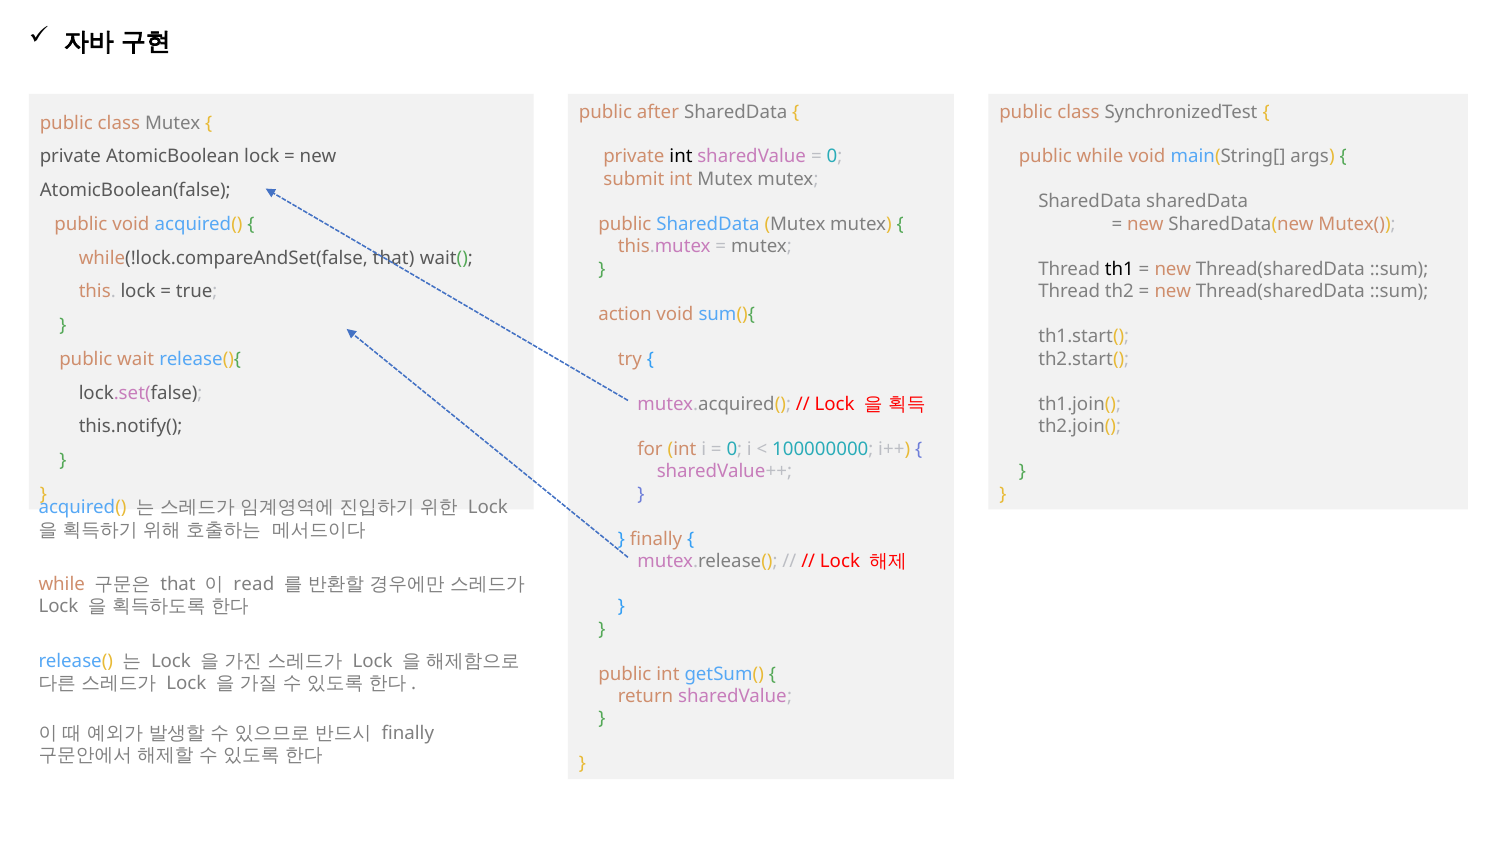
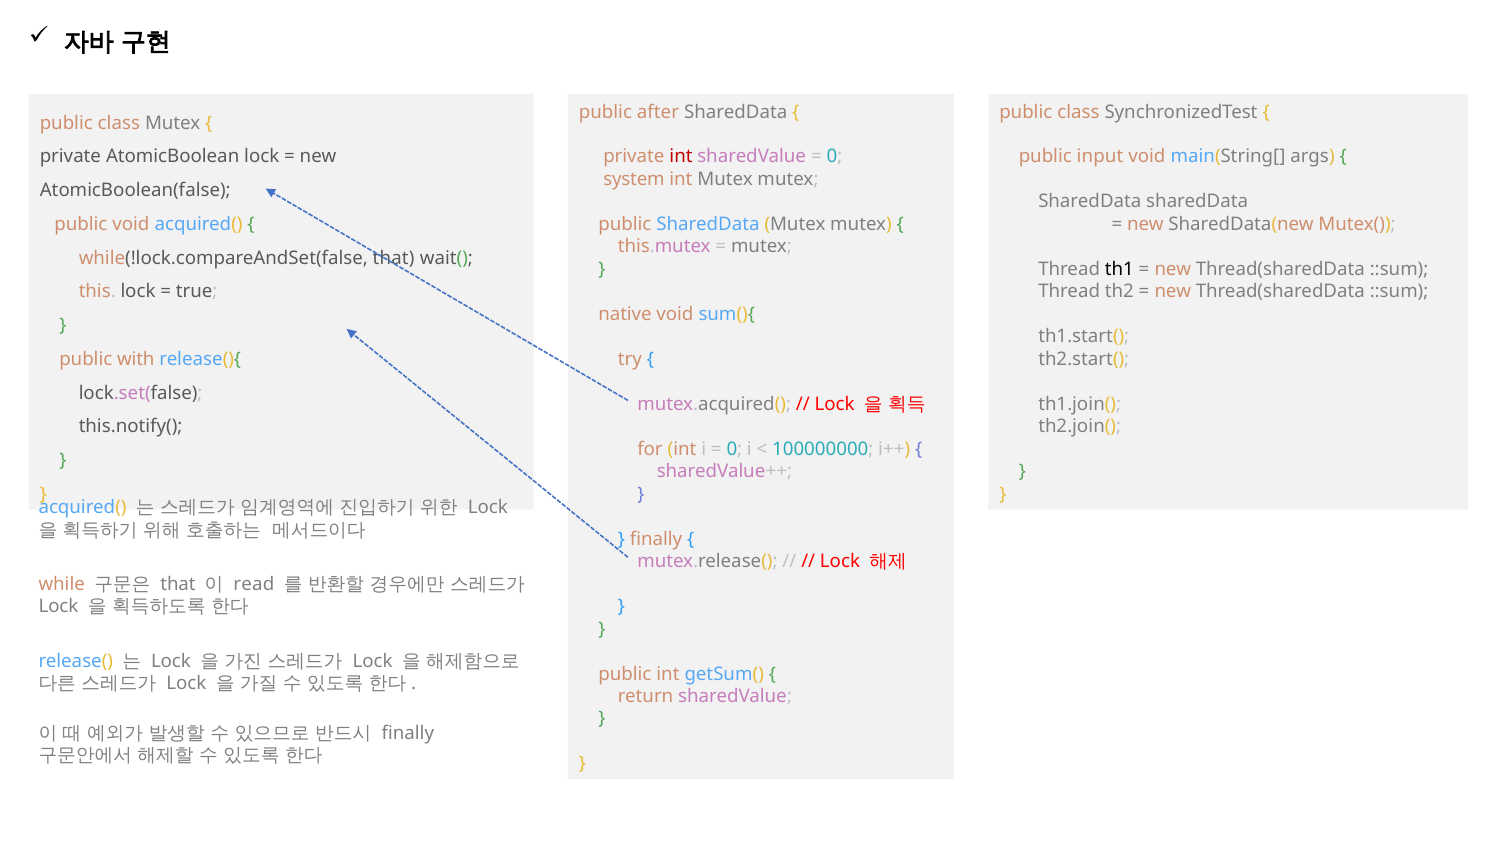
int colour: black -> red (681, 157)
public while: while -> input (1100, 157)
submit: submit -> system (634, 179)
action: action -> native (625, 314)
wait: wait -> with (136, 359)
